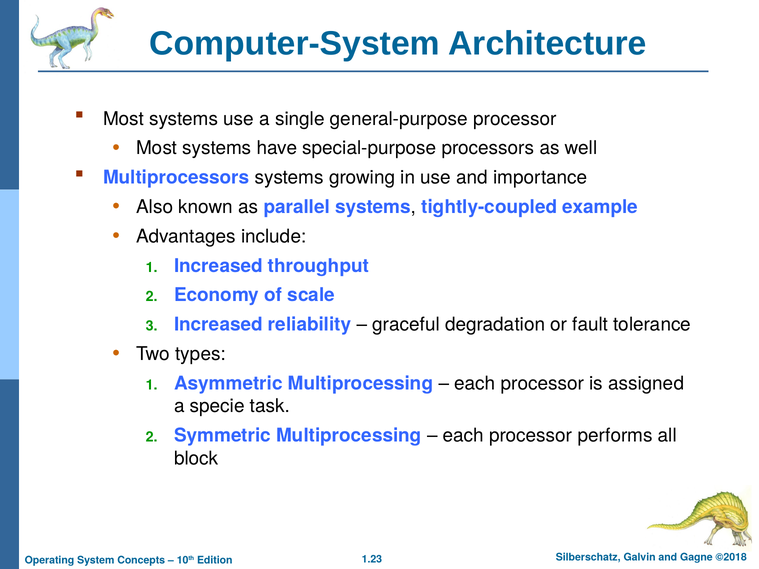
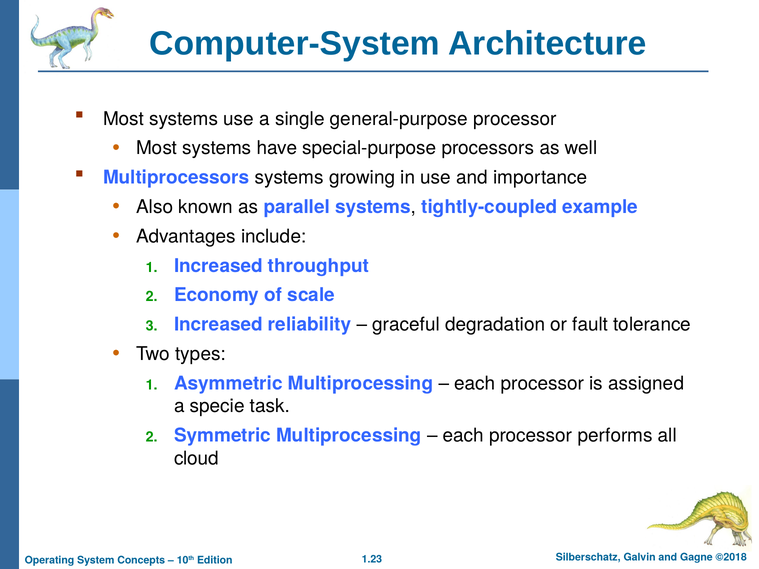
block: block -> cloud (196, 458)
